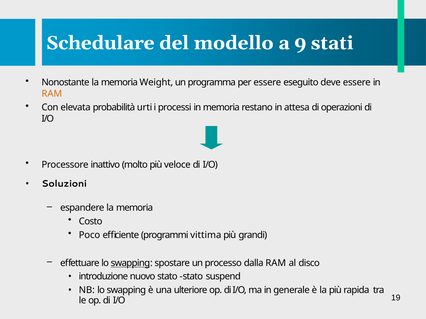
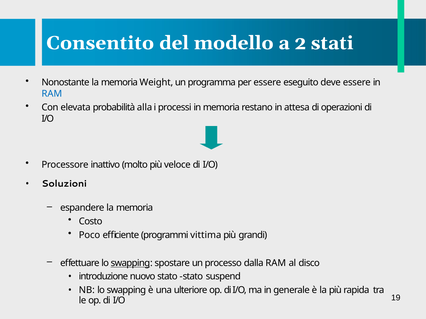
Schedulare: Schedulare -> Consentito (100, 43)
9: 9 -> 2 (300, 43)
RAM colour: orange -> blue (52, 94)
urti: urti -> alla (145, 108)
